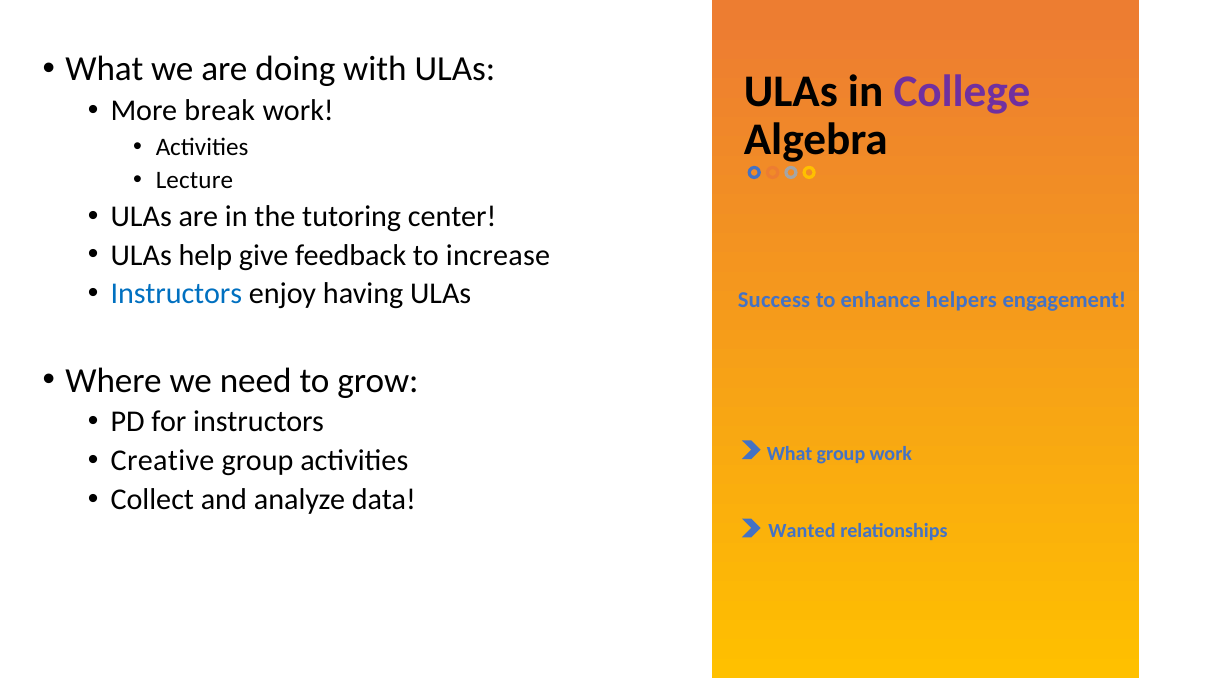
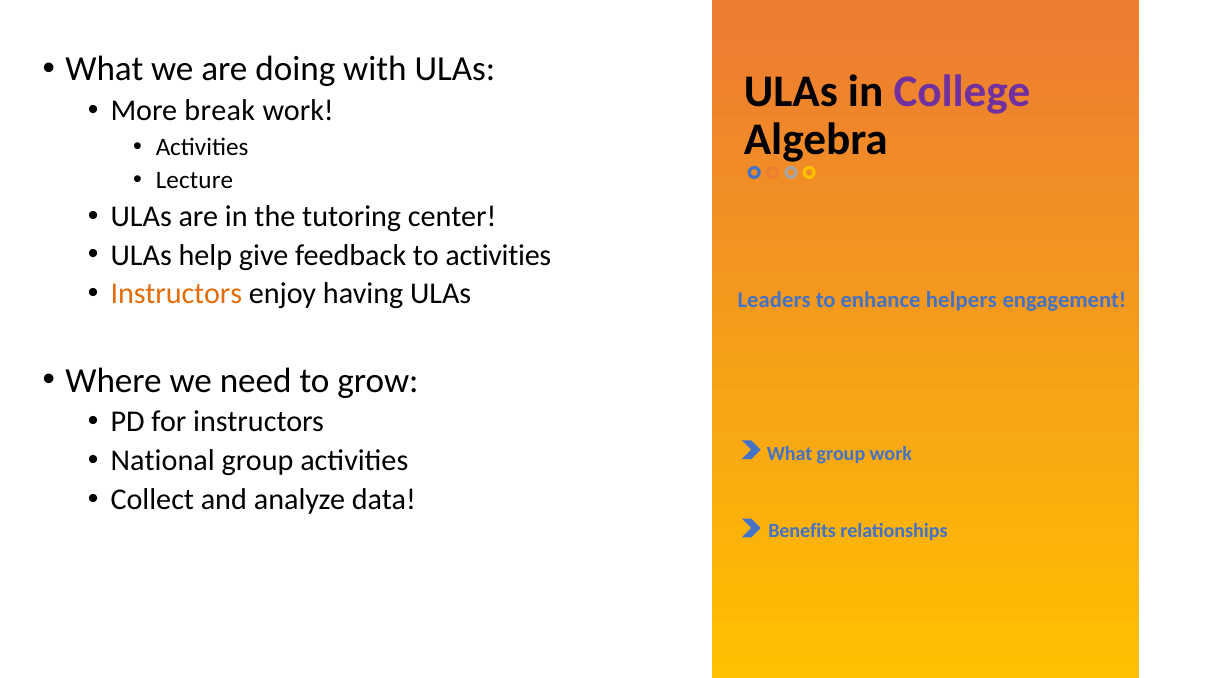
to increase: increase -> activities (498, 255)
Instructors colour: blue -> orange (176, 294)
Success: Success -> Leaders (774, 301)
Creative: Creative -> National (163, 461)
Wanted: Wanted -> Benefits (802, 531)
